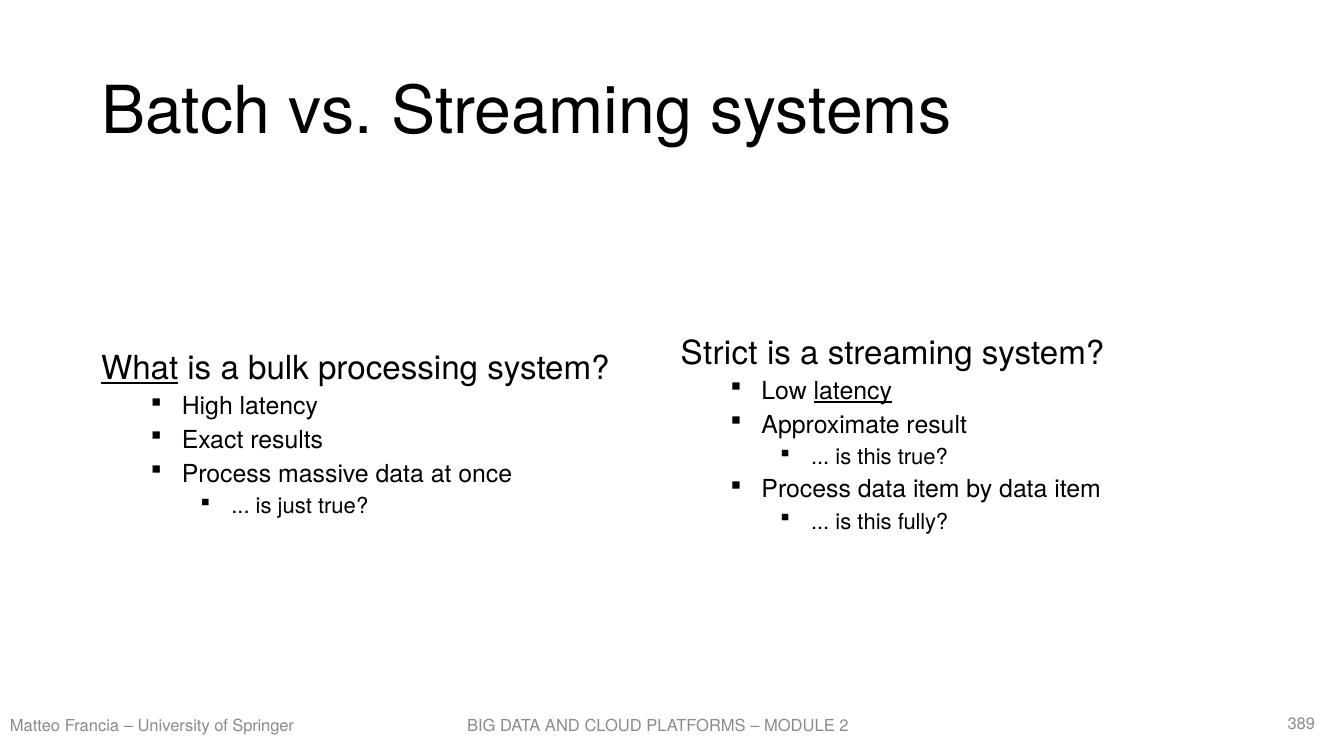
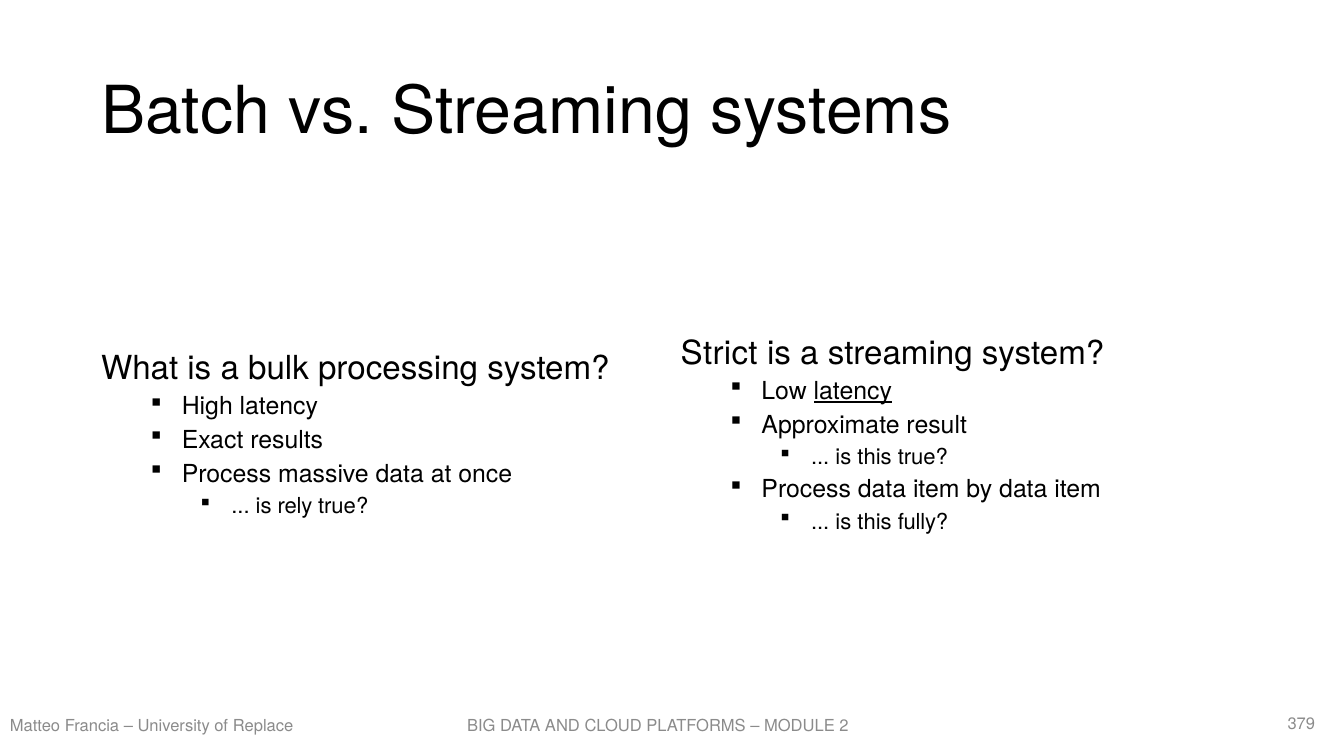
What underline: present -> none (140, 369)
just: just -> rely (295, 507)
Springer: Springer -> Replace (263, 727)
389: 389 -> 379 (1301, 725)
